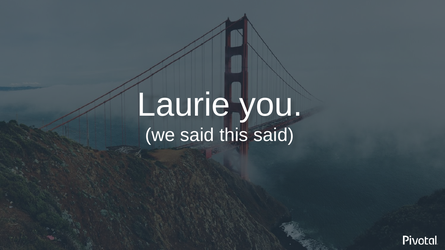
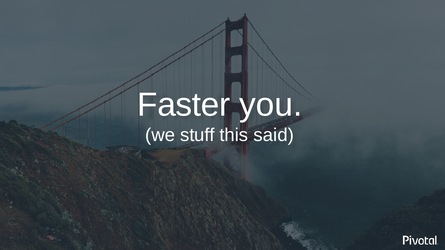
Laurie: Laurie -> Faster (184, 105)
we said: said -> stuff (197, 135)
